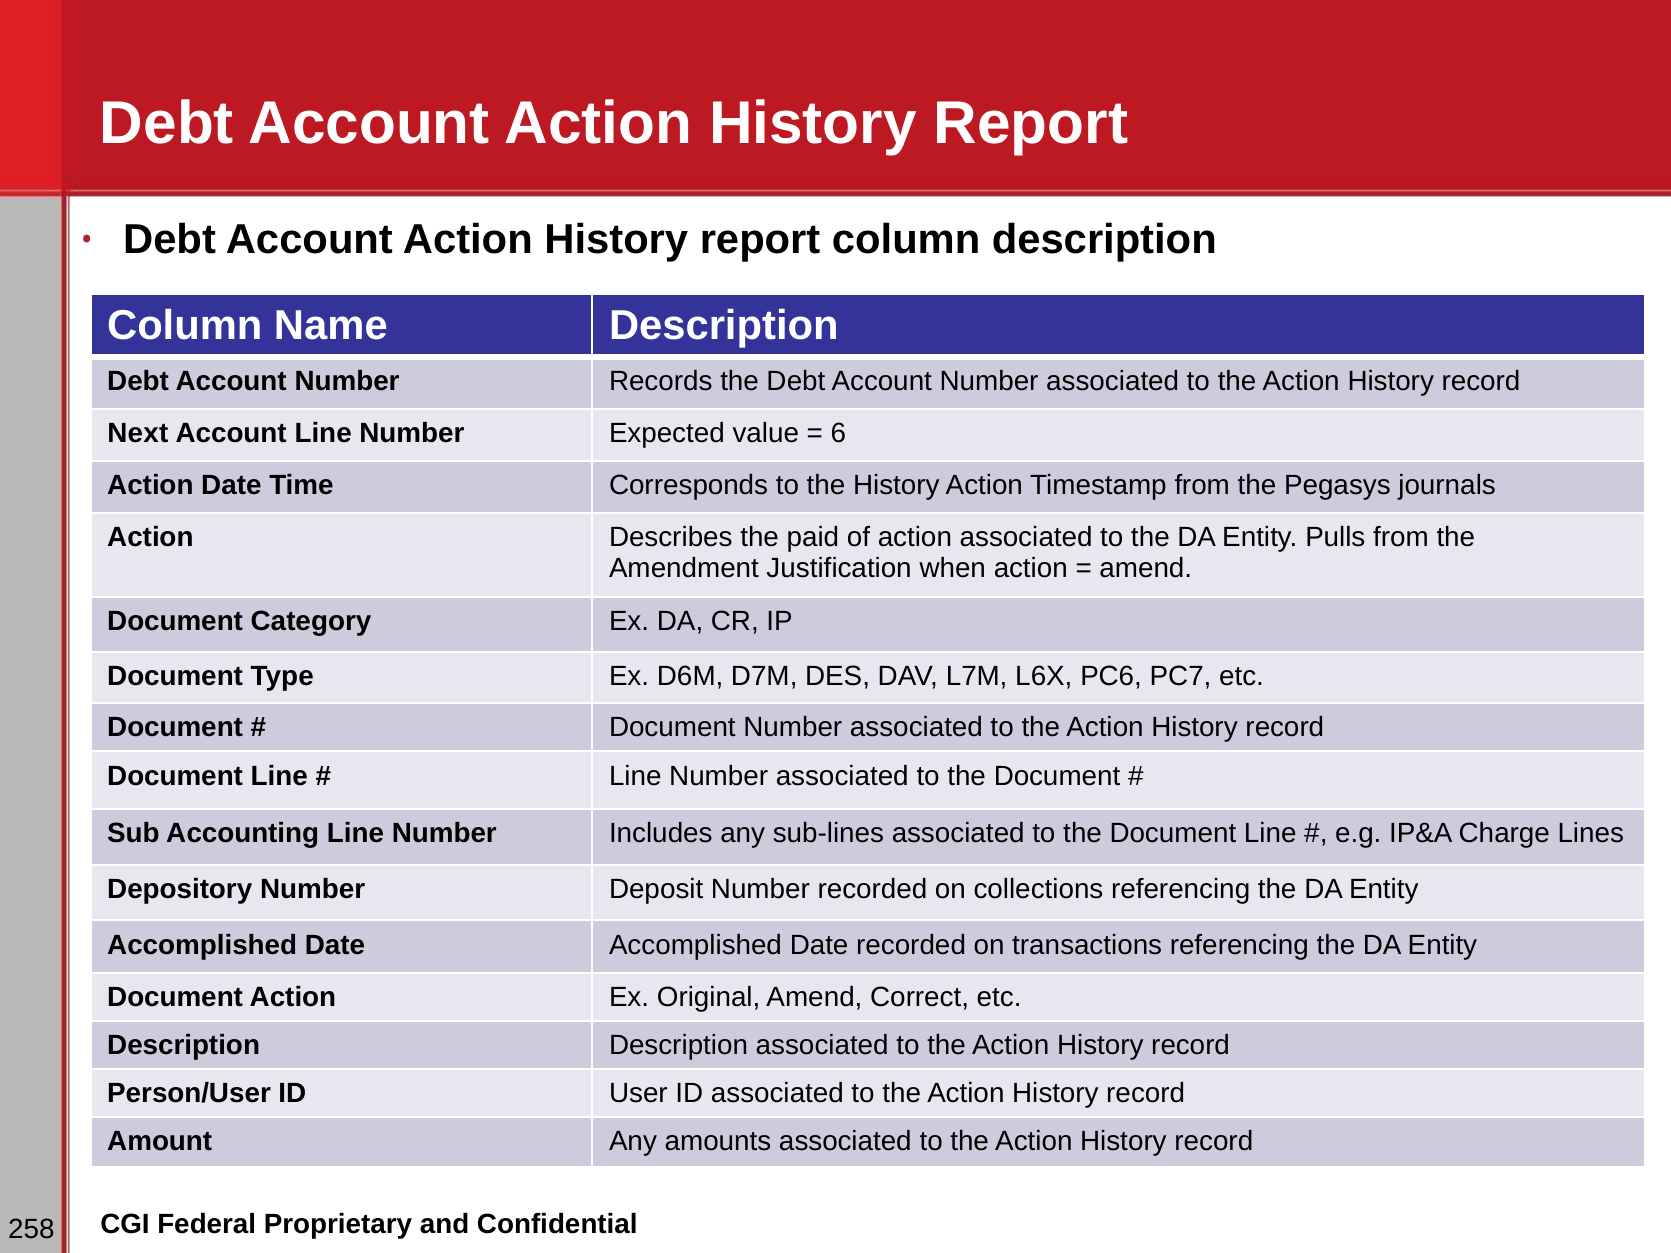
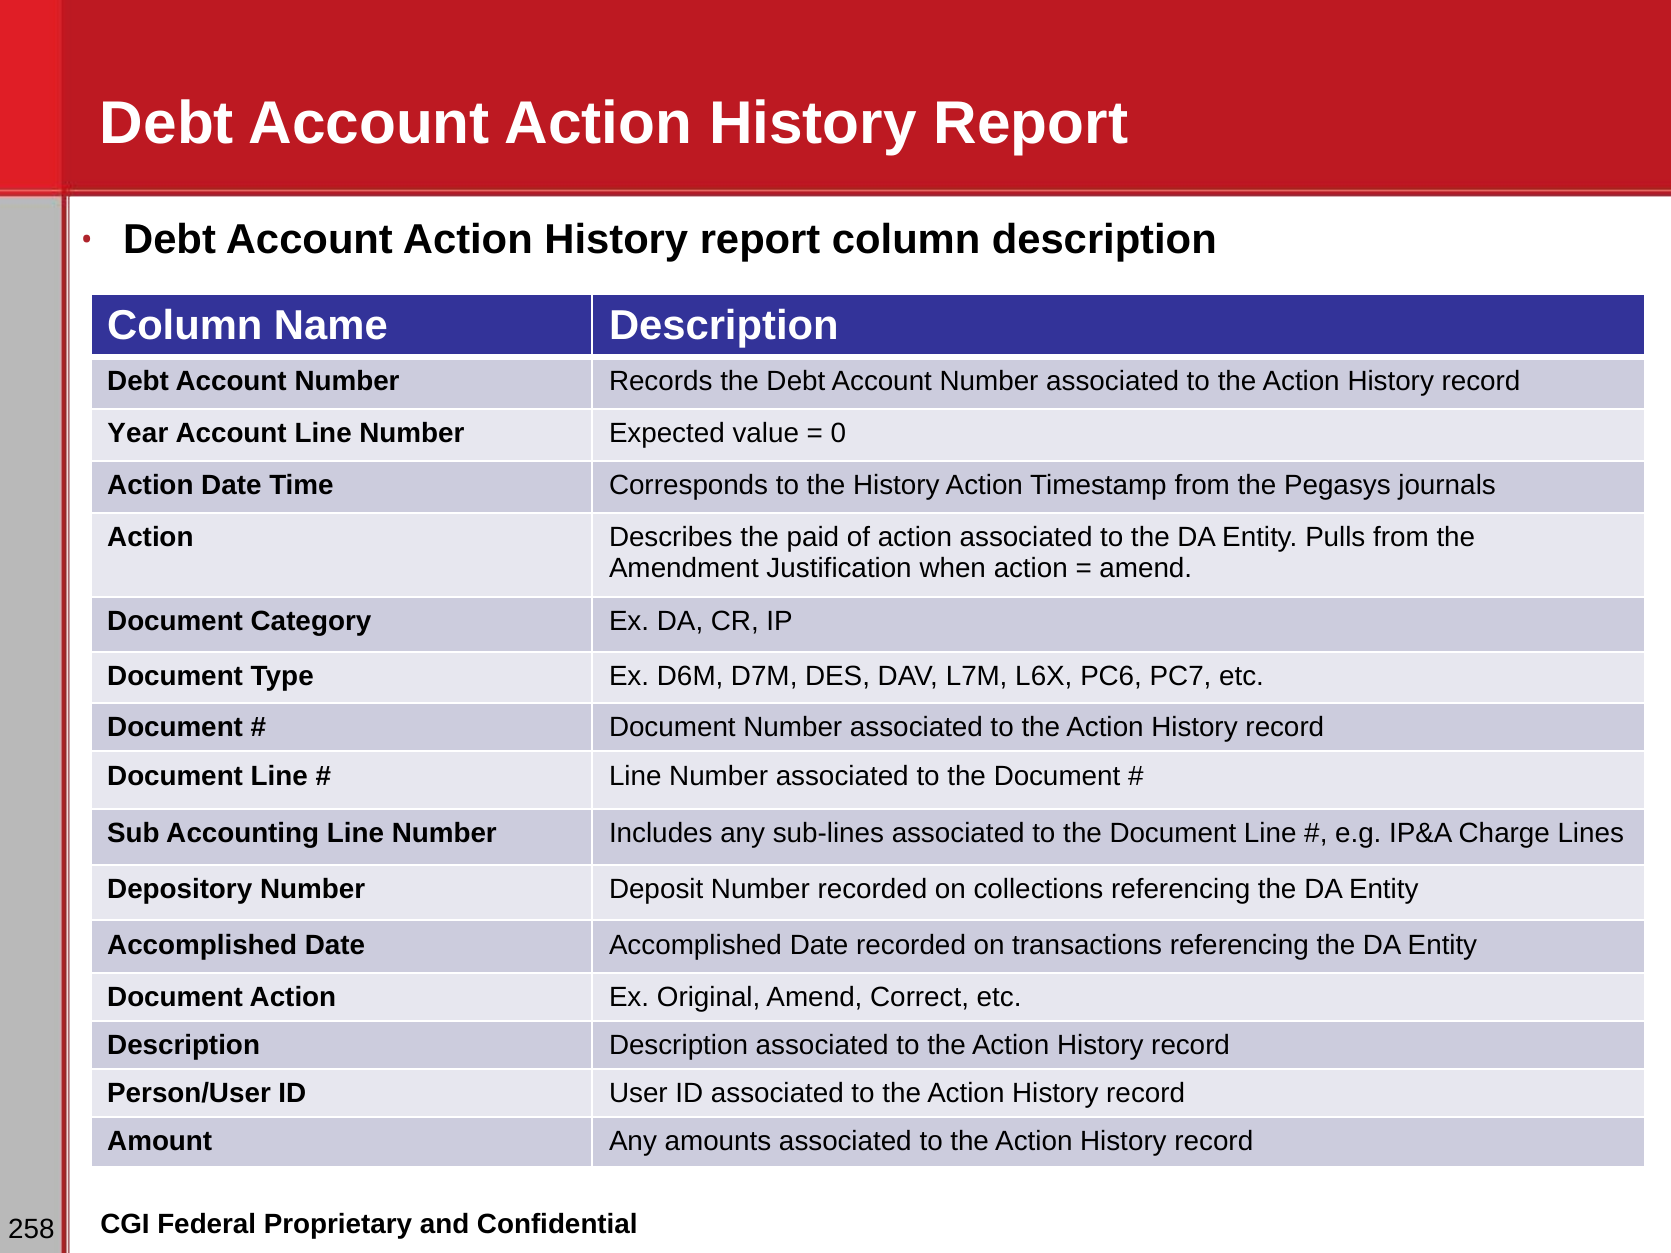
Next: Next -> Year (138, 433)
6: 6 -> 0 (838, 433)
